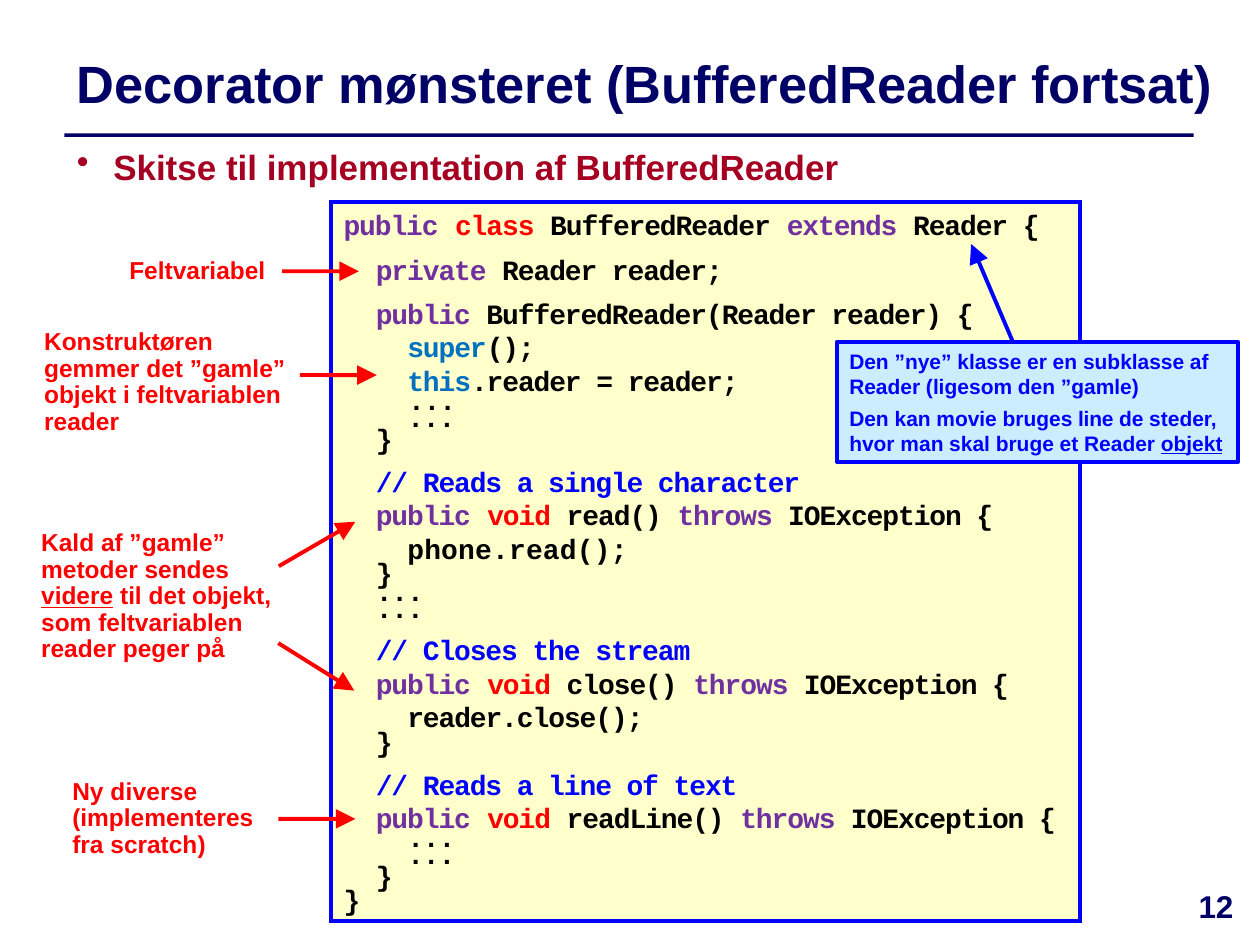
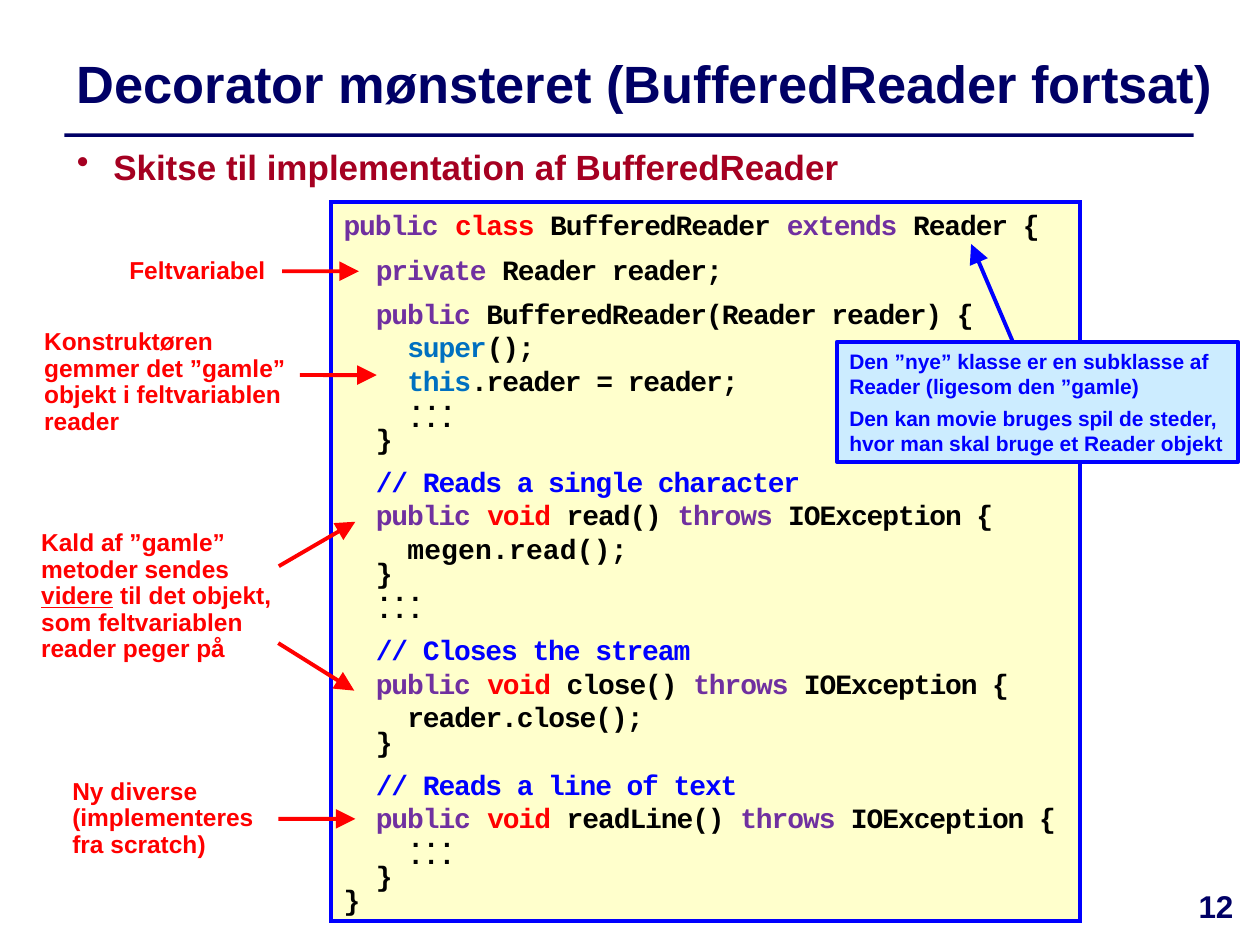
bruges line: line -> spil (1096, 419)
objekt underline: present -> none (1192, 444)
phone.read(: phone.read( -> megen.read( (517, 550)
